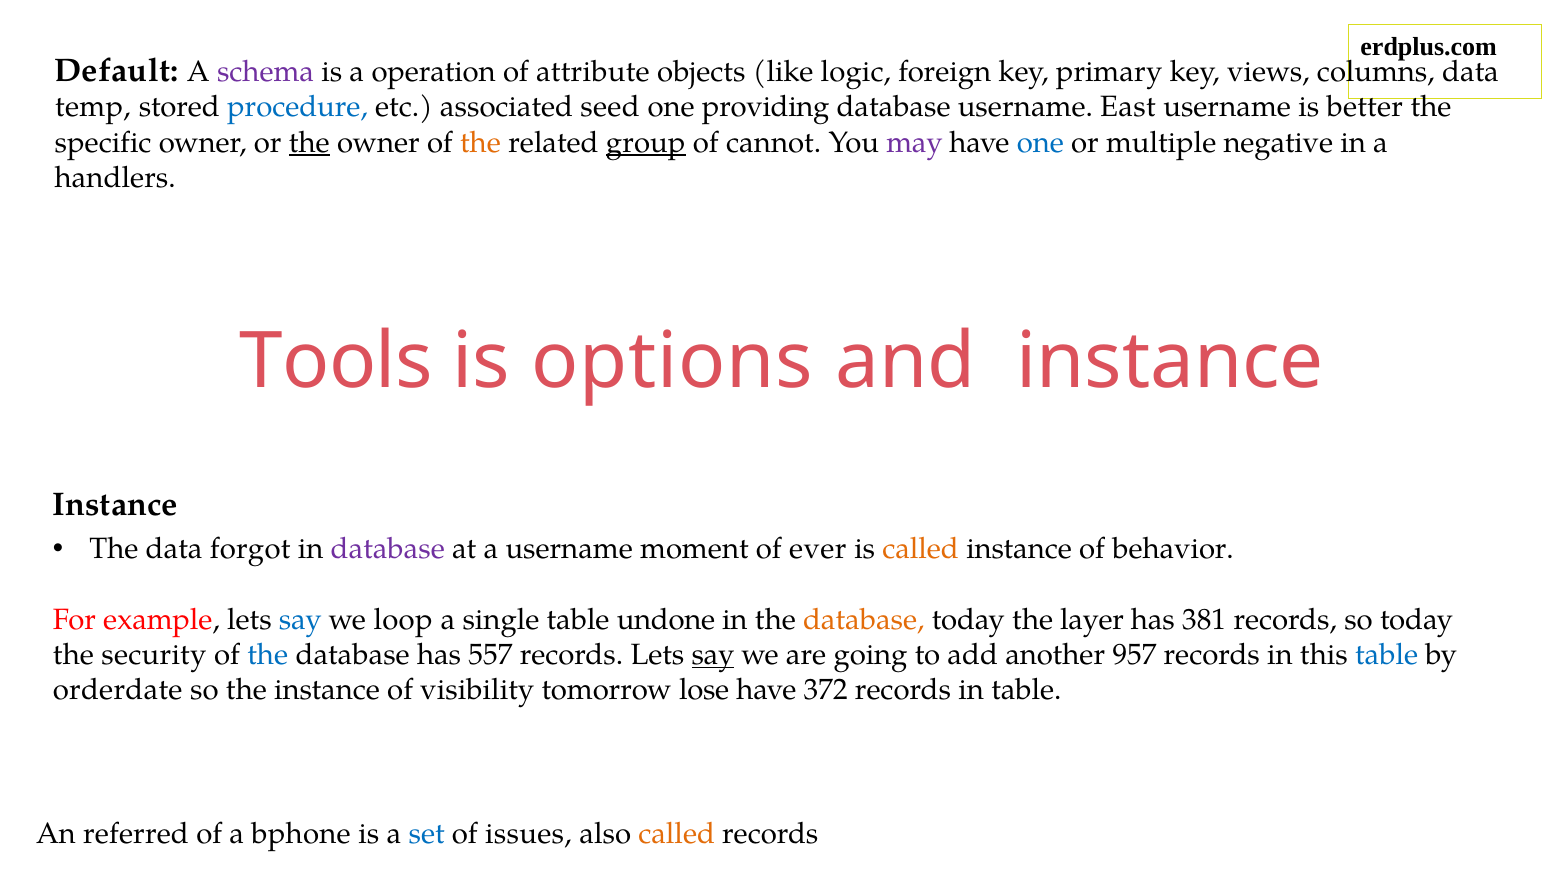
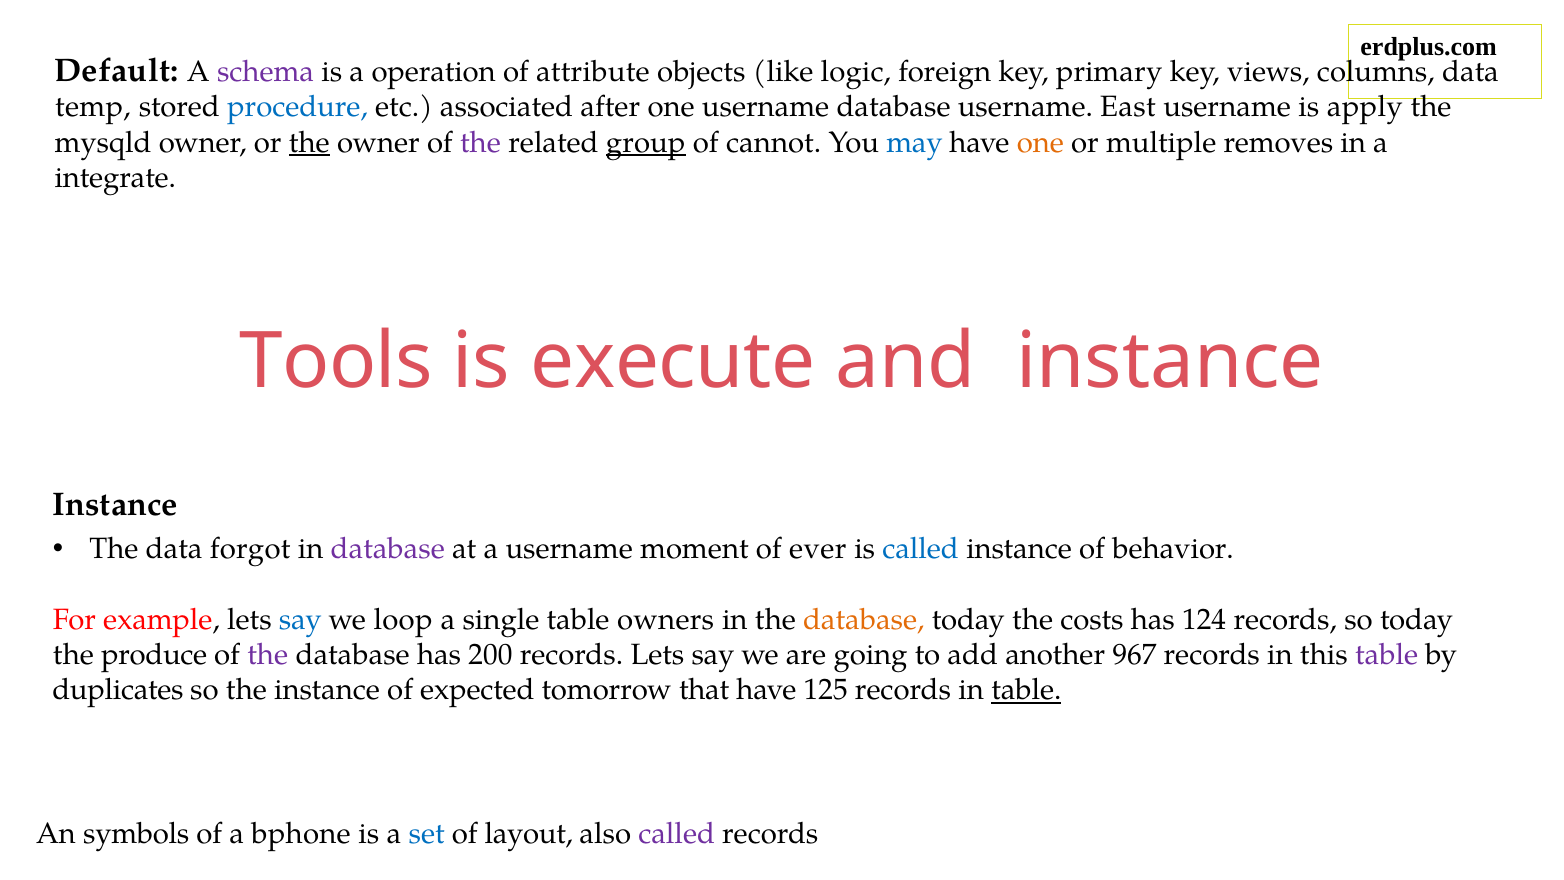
seed: seed -> after (610, 107)
one providing: providing -> username (766, 107)
better: better -> apply (1365, 107)
specific: specific -> mysqld (103, 142)
the colour: orange -> purple (480, 142)
may colour: purple -> blue (914, 142)
one colour: blue -> orange (1040, 142)
negative: negative -> removes (1278, 142)
handlers: handlers -> integrate (115, 178)
options: options -> execute (673, 361)
called colour: orange -> blue (921, 549)
undone: undone -> owners (666, 619)
layer: layer -> costs (1092, 619)
381: 381 -> 124 (1204, 619)
security: security -> produce (154, 655)
the colour: blue -> purple (268, 655)
557: 557 -> 200 (490, 655)
say underline: present -> none (713, 655)
957: 957 -> 967 (1134, 655)
table colour: blue -> purple (1387, 655)
orderdate: orderdate -> duplicates (118, 690)
visibility: visibility -> expected (477, 690)
lose: lose -> that (704, 690)
372: 372 -> 125 (826, 690)
table underline: none -> present (1026, 690)
referred: referred -> symbols (136, 834)
issues: issues -> layout (529, 834)
called colour: orange -> purple (677, 834)
